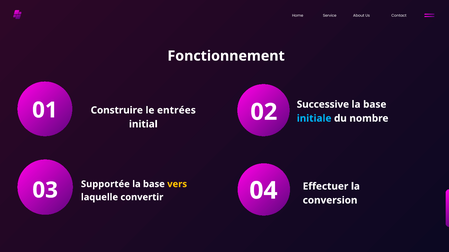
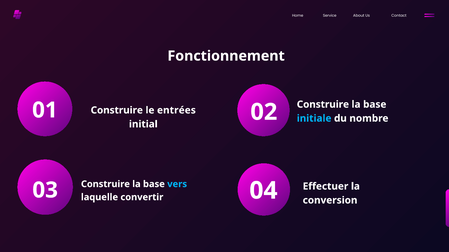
01 Successive: Successive -> Construire (323, 105)
Supportée: Supportée -> Construire (105, 184)
vers colour: yellow -> light blue (177, 184)
